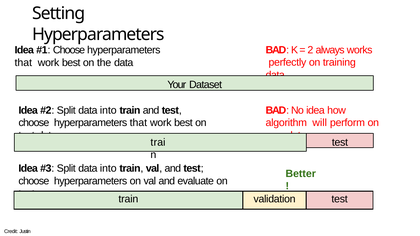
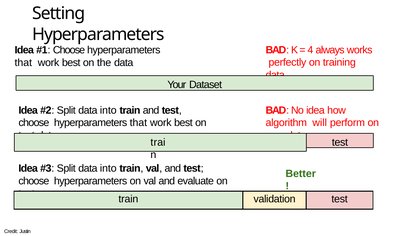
2: 2 -> 4 (310, 50)
